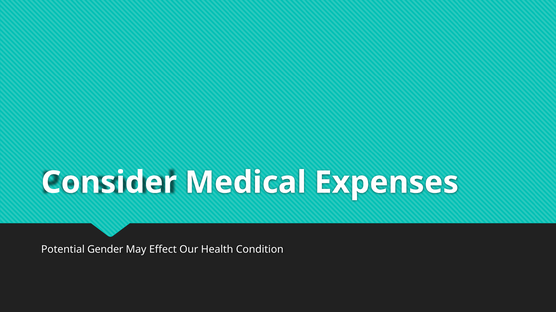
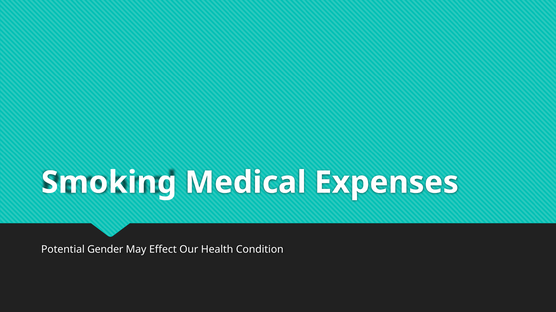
Consider: Consider -> Smoking (109, 183)
